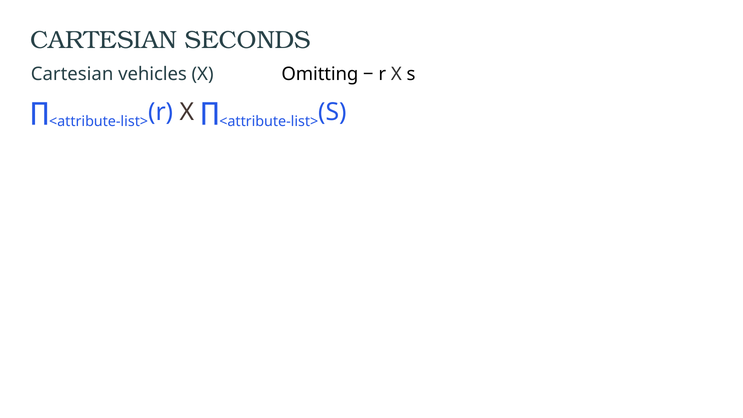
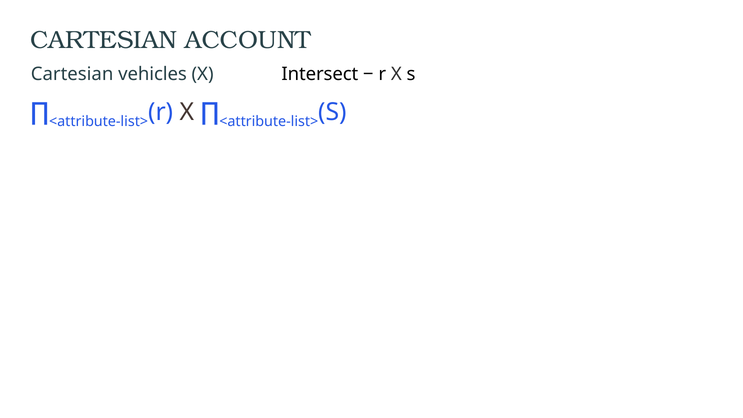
SECONDS: SECONDS -> ACCOUNT (248, 40)
Omitting: Omitting -> Intersect (320, 74)
